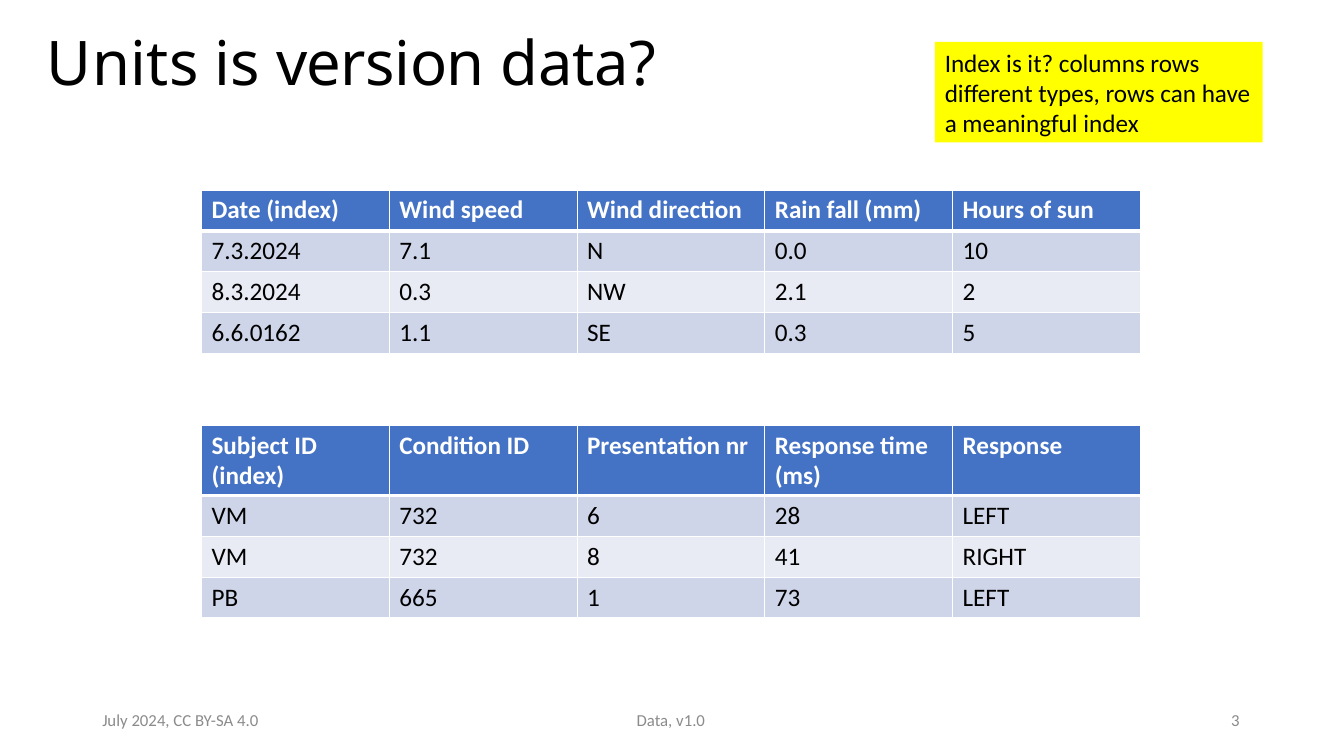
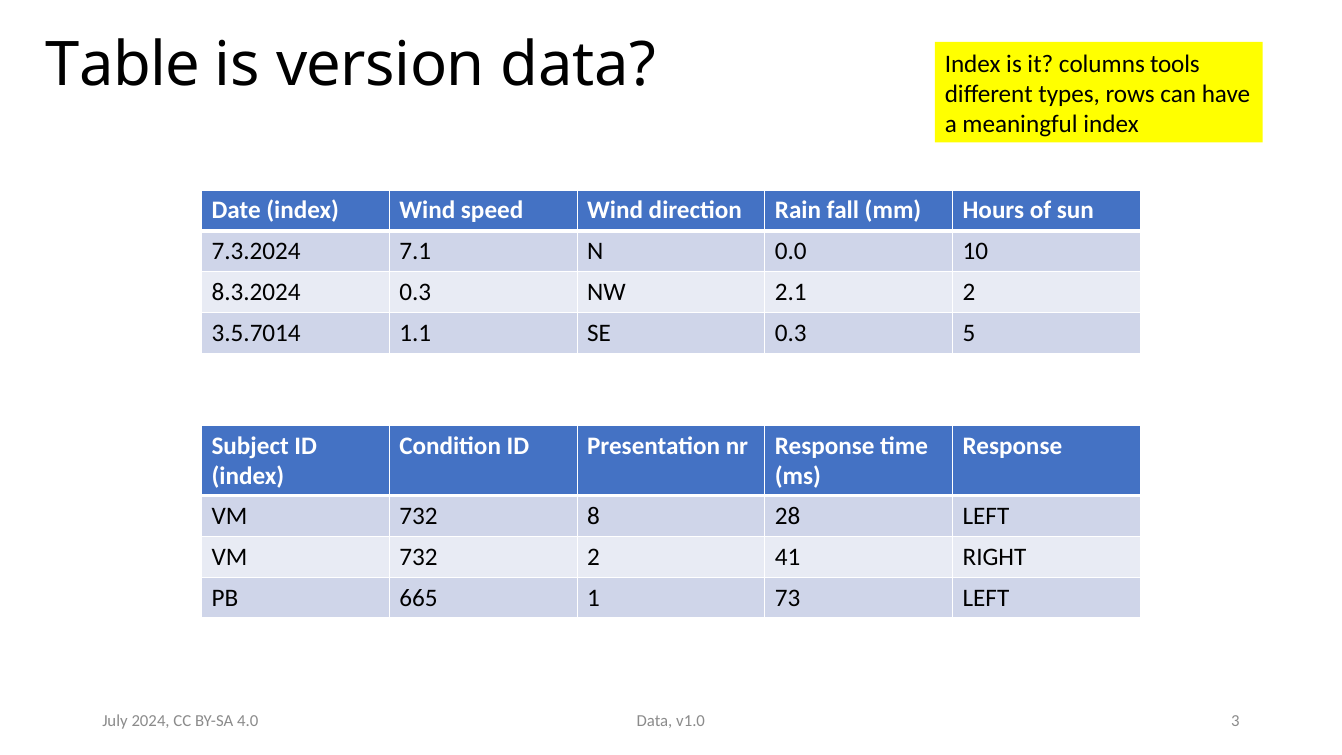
Units: Units -> Table (123, 65)
columns rows: rows -> tools (1175, 64)
6.6.0162: 6.6.0162 -> 3.5.7014 (256, 333)
6: 6 -> 8 (594, 516)
732 8: 8 -> 2 (594, 557)
